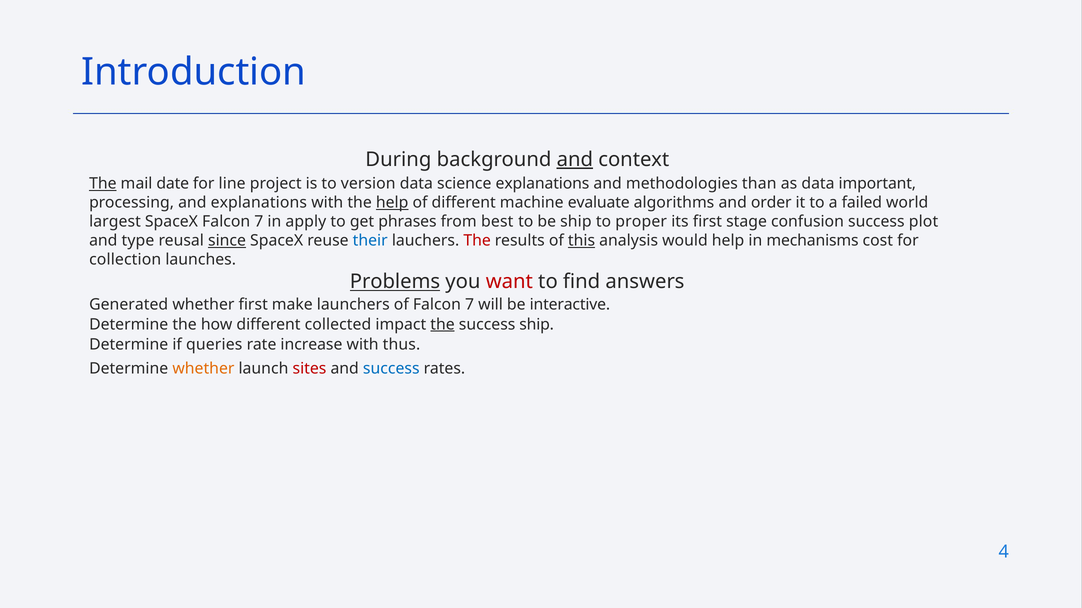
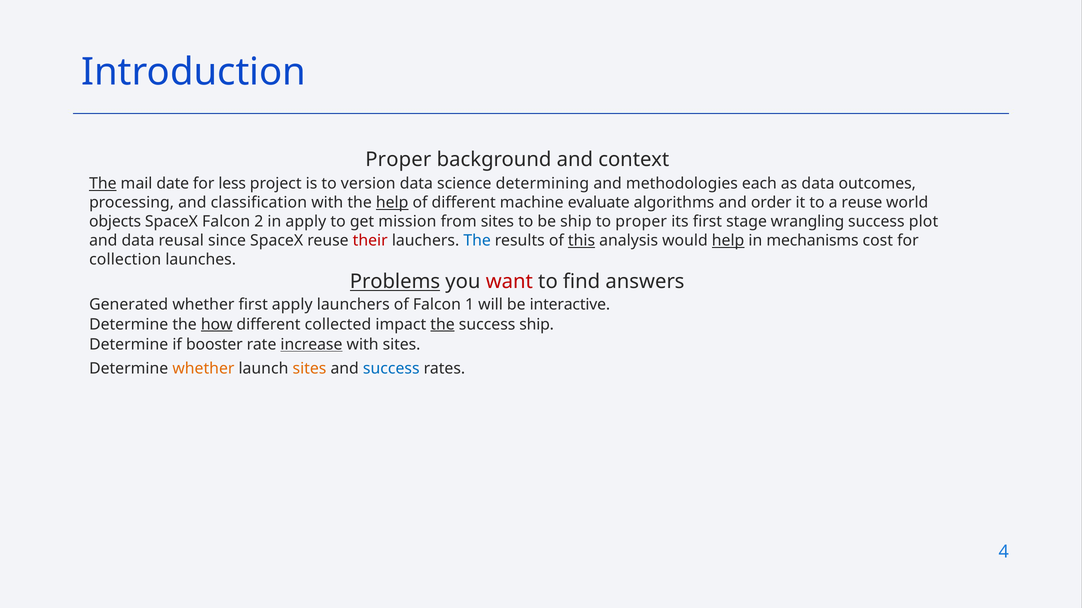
During: During -> Proper (398, 160)
and underline: present -> none (575, 160)
line: line -> less (232, 184)
science explanations: explanations -> determining (542, 184)
than: than -> each (759, 184)
important: important -> outcomes (877, 184)
and explanations: explanations -> classification (259, 203)
a failed: failed -> reuse (862, 203)
largest: largest -> objects (115, 222)
SpaceX Falcon 7: 7 -> 2 (259, 222)
phrases: phrases -> mission (407, 222)
from best: best -> sites (497, 222)
confusion: confusion -> wrangling (808, 222)
and type: type -> data (138, 241)
since underline: present -> none (227, 241)
their colour: blue -> red (370, 241)
The colour: red -> blue (477, 241)
help underline: none -> present (728, 241)
first make: make -> apply (292, 305)
of Falcon 7: 7 -> 1 (470, 305)
how underline: none -> present (217, 325)
queries: queries -> booster (214, 345)
increase underline: none -> present (311, 345)
with thus: thus -> sites (402, 345)
sites colour: red -> orange (309, 369)
